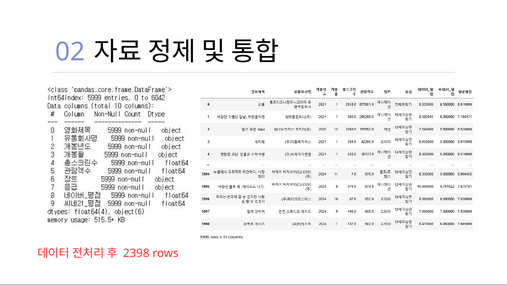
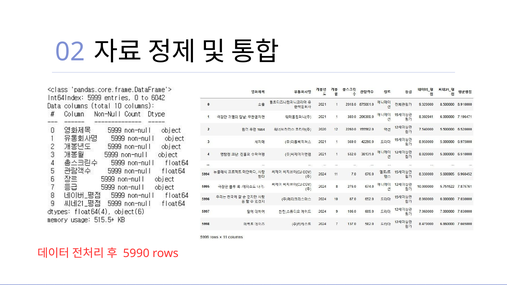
2398: 2398 -> 5990 (136, 254)
